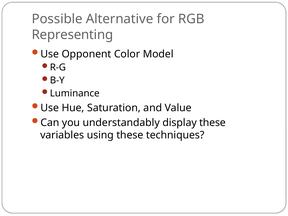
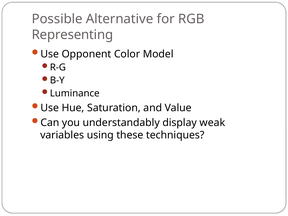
display these: these -> weak (212, 123)
